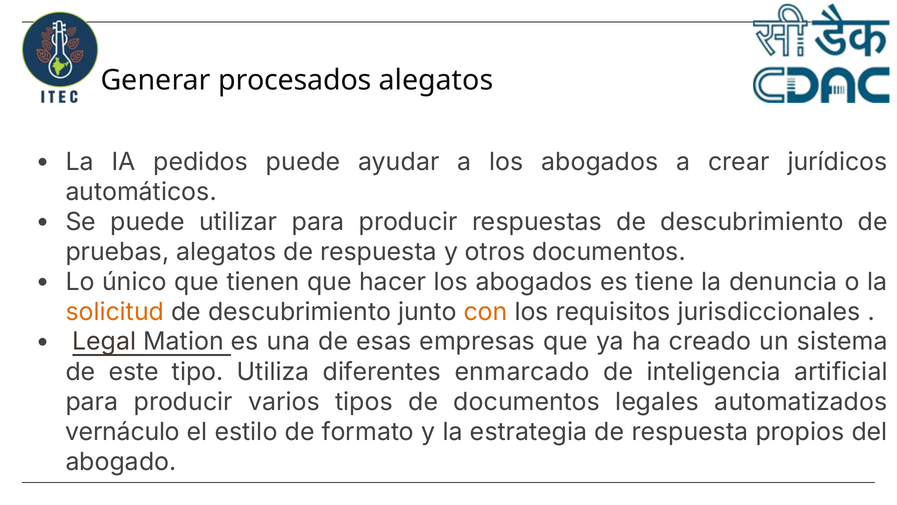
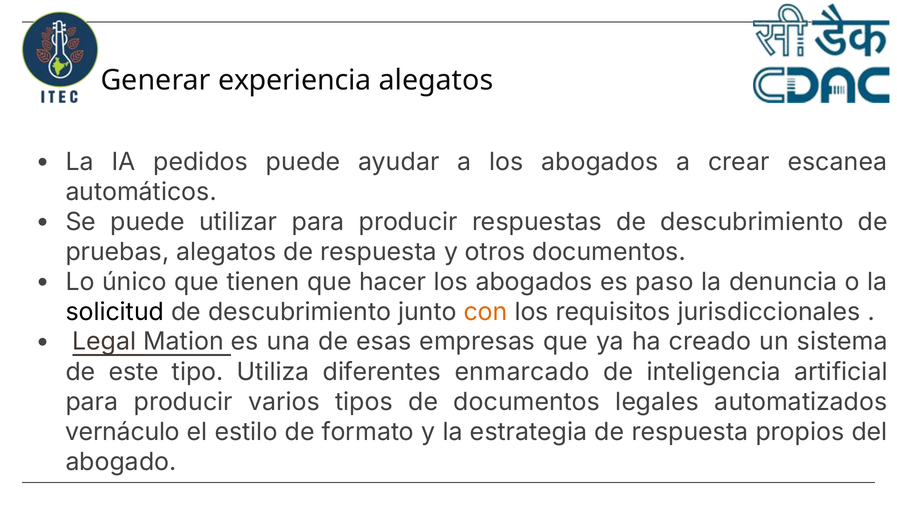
procesados: procesados -> experiencia (295, 80)
jurídicos: jurídicos -> escanea (837, 162)
tiene: tiene -> paso (664, 282)
solicitud colour: orange -> black (115, 312)
